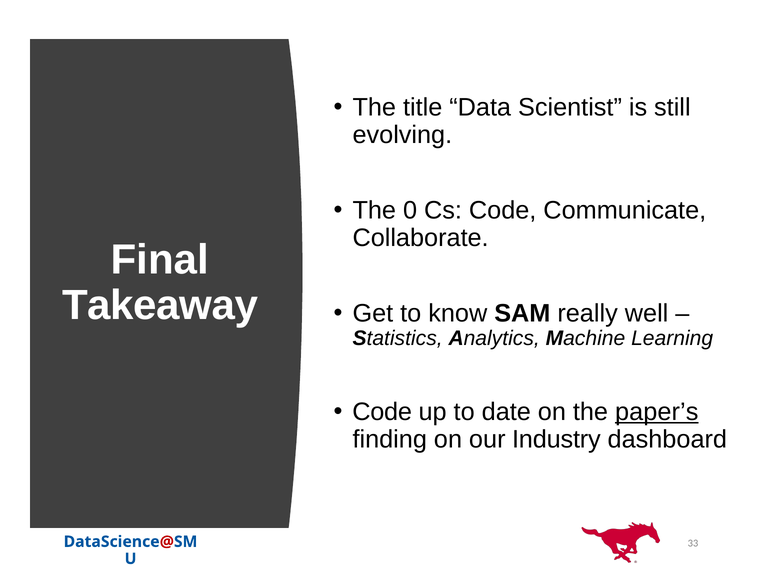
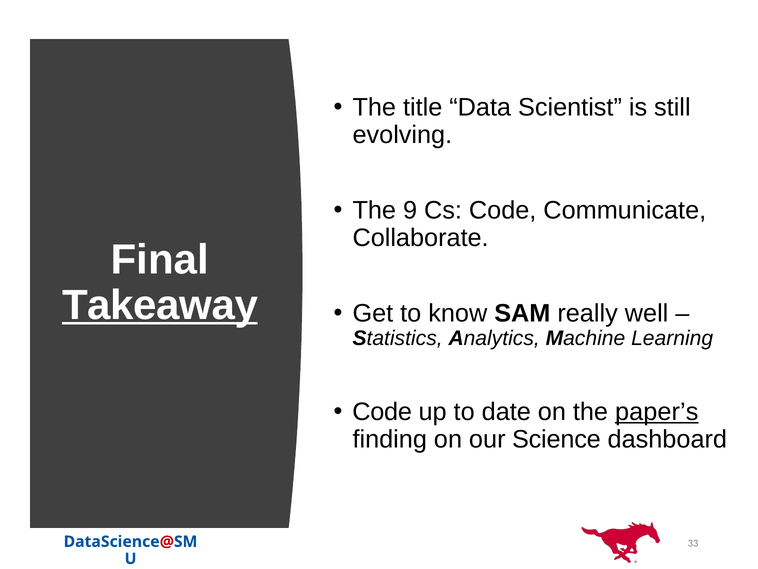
0: 0 -> 9 (410, 210)
Takeaway underline: none -> present (160, 305)
Industry: Industry -> Science (556, 439)
